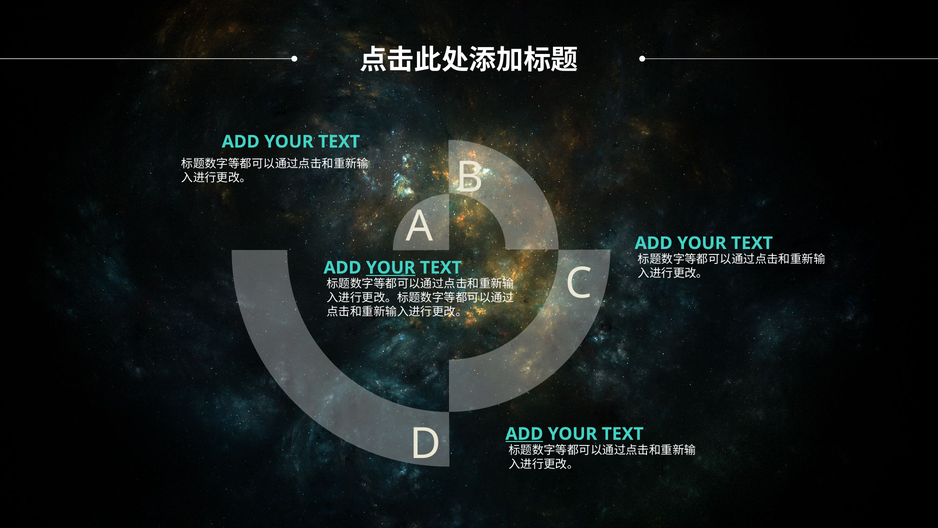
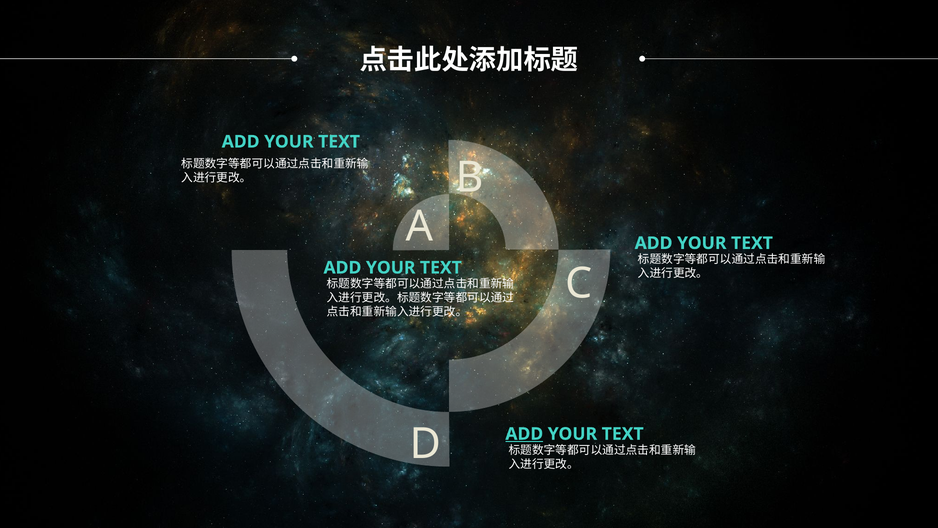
YOUR underline: present -> none (391, 268)
